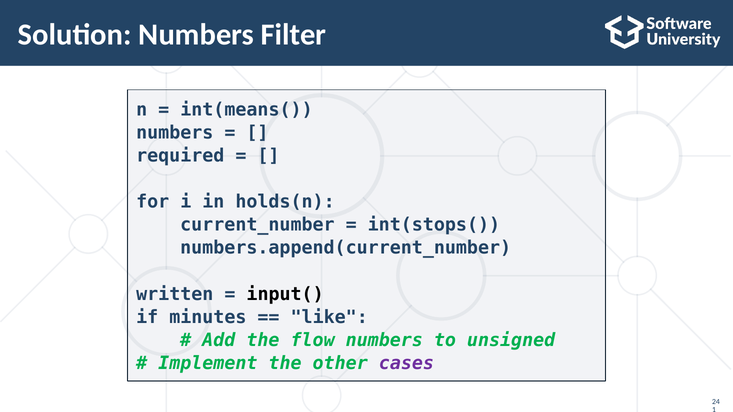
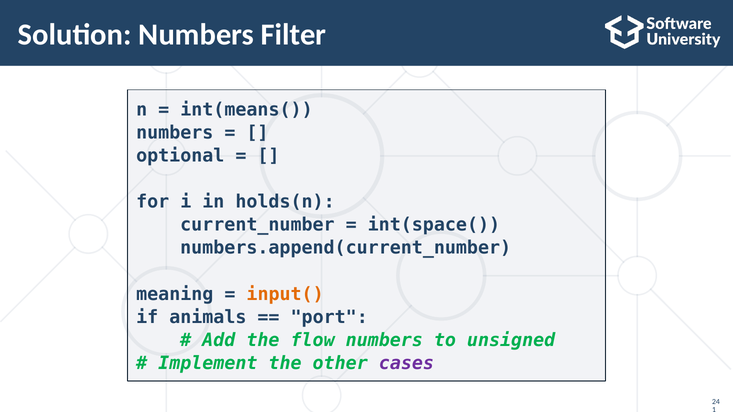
required: required -> optional (180, 156)
int(stops(: int(stops( -> int(space( (434, 225)
written: written -> meaning (175, 294)
input( colour: black -> orange (285, 294)
minutes: minutes -> animals (208, 317)
like: like -> port (329, 317)
